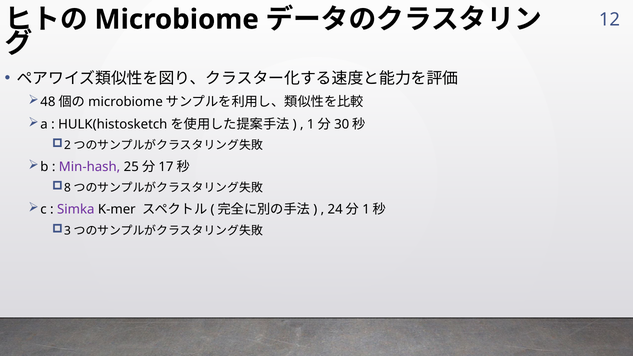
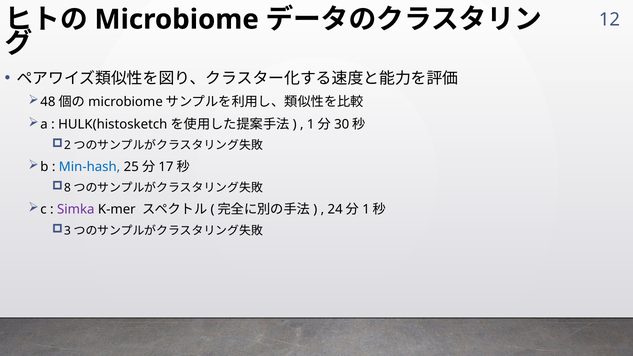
Min-hash colour: purple -> blue (90, 167)
